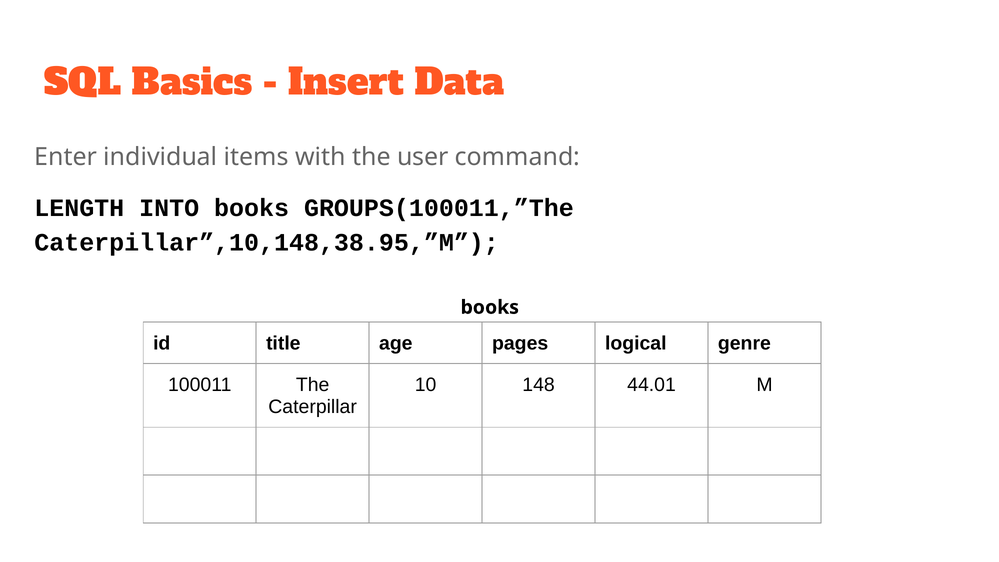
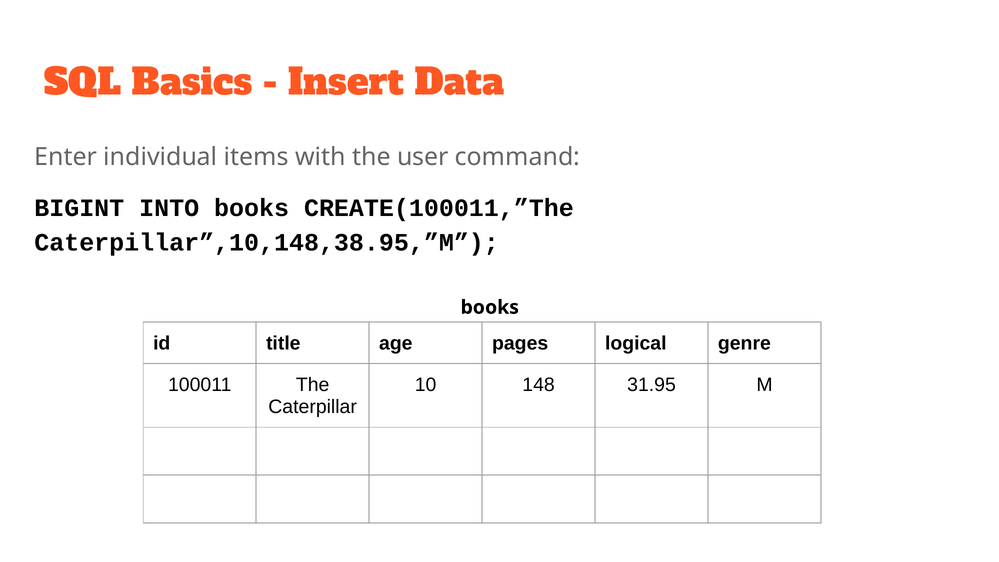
LENGTH: LENGTH -> BIGINT (79, 208)
GROUPS(100011,”The: GROUPS(100011,”The -> CREATE(100011,”The (439, 208)
44.01: 44.01 -> 31.95 (652, 385)
